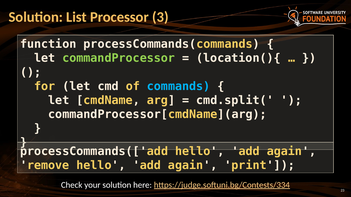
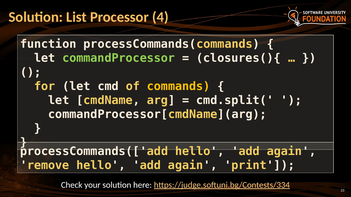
3: 3 -> 4 (160, 17)
location(){: location(){ -> closures(){ (238, 58)
commands colour: light blue -> yellow (179, 86)
